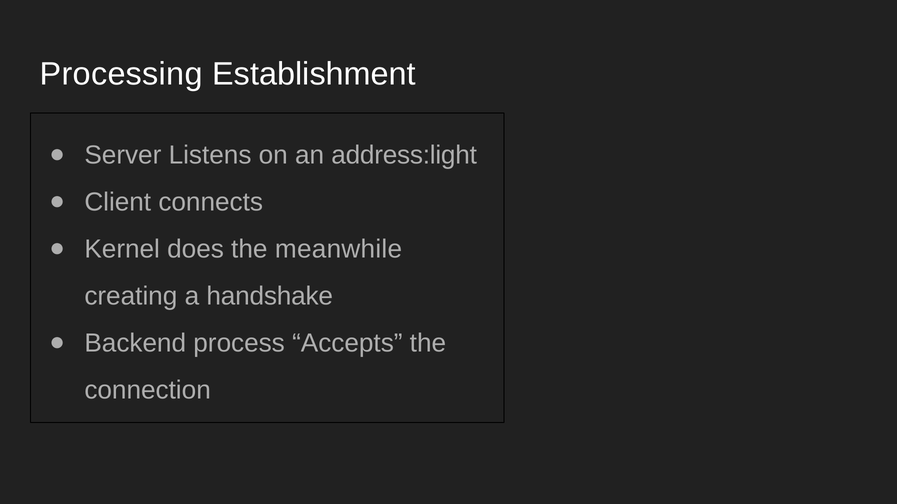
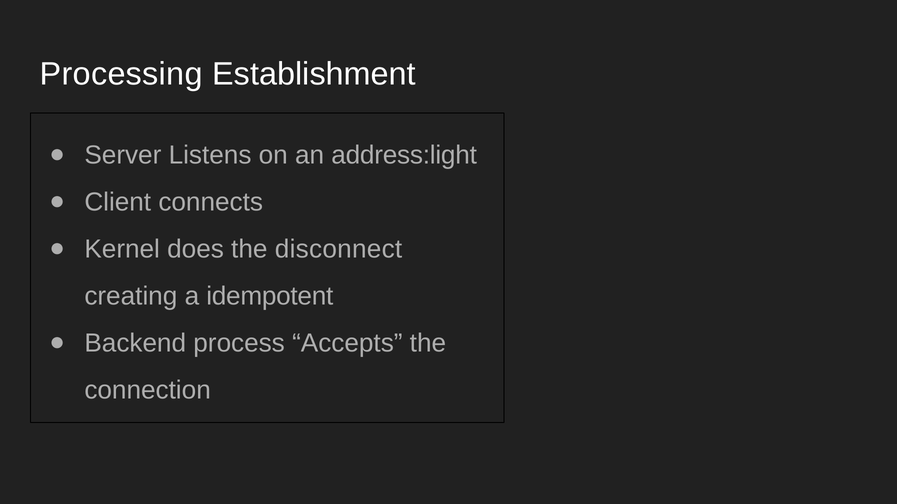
meanwhile: meanwhile -> disconnect (339, 249)
handshake: handshake -> idempotent (270, 296)
